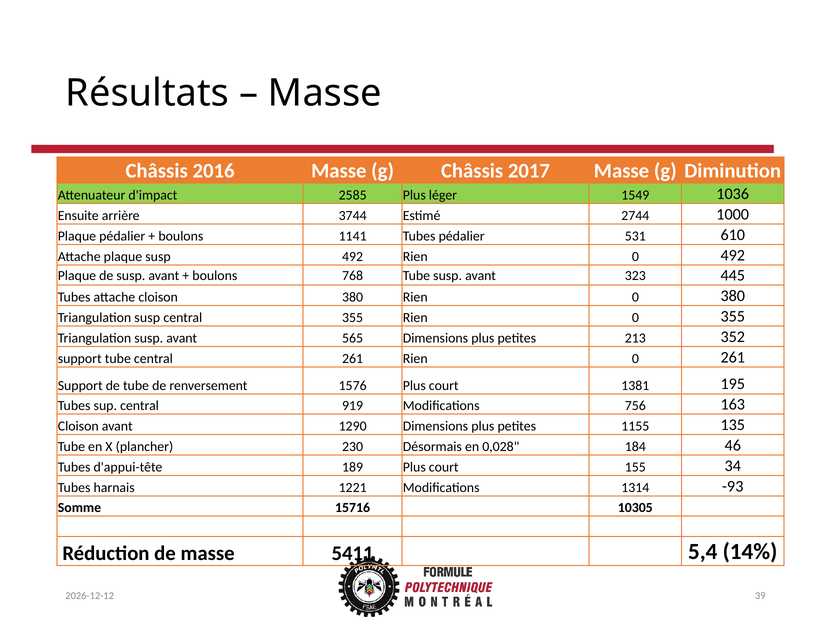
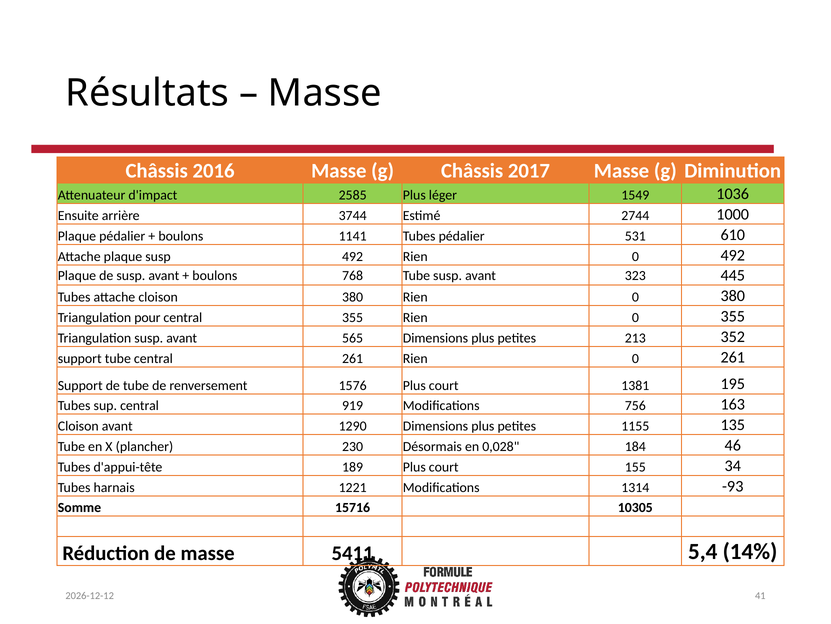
susp: susp -> pour (147, 317)
39: 39 -> 41 (760, 595)
